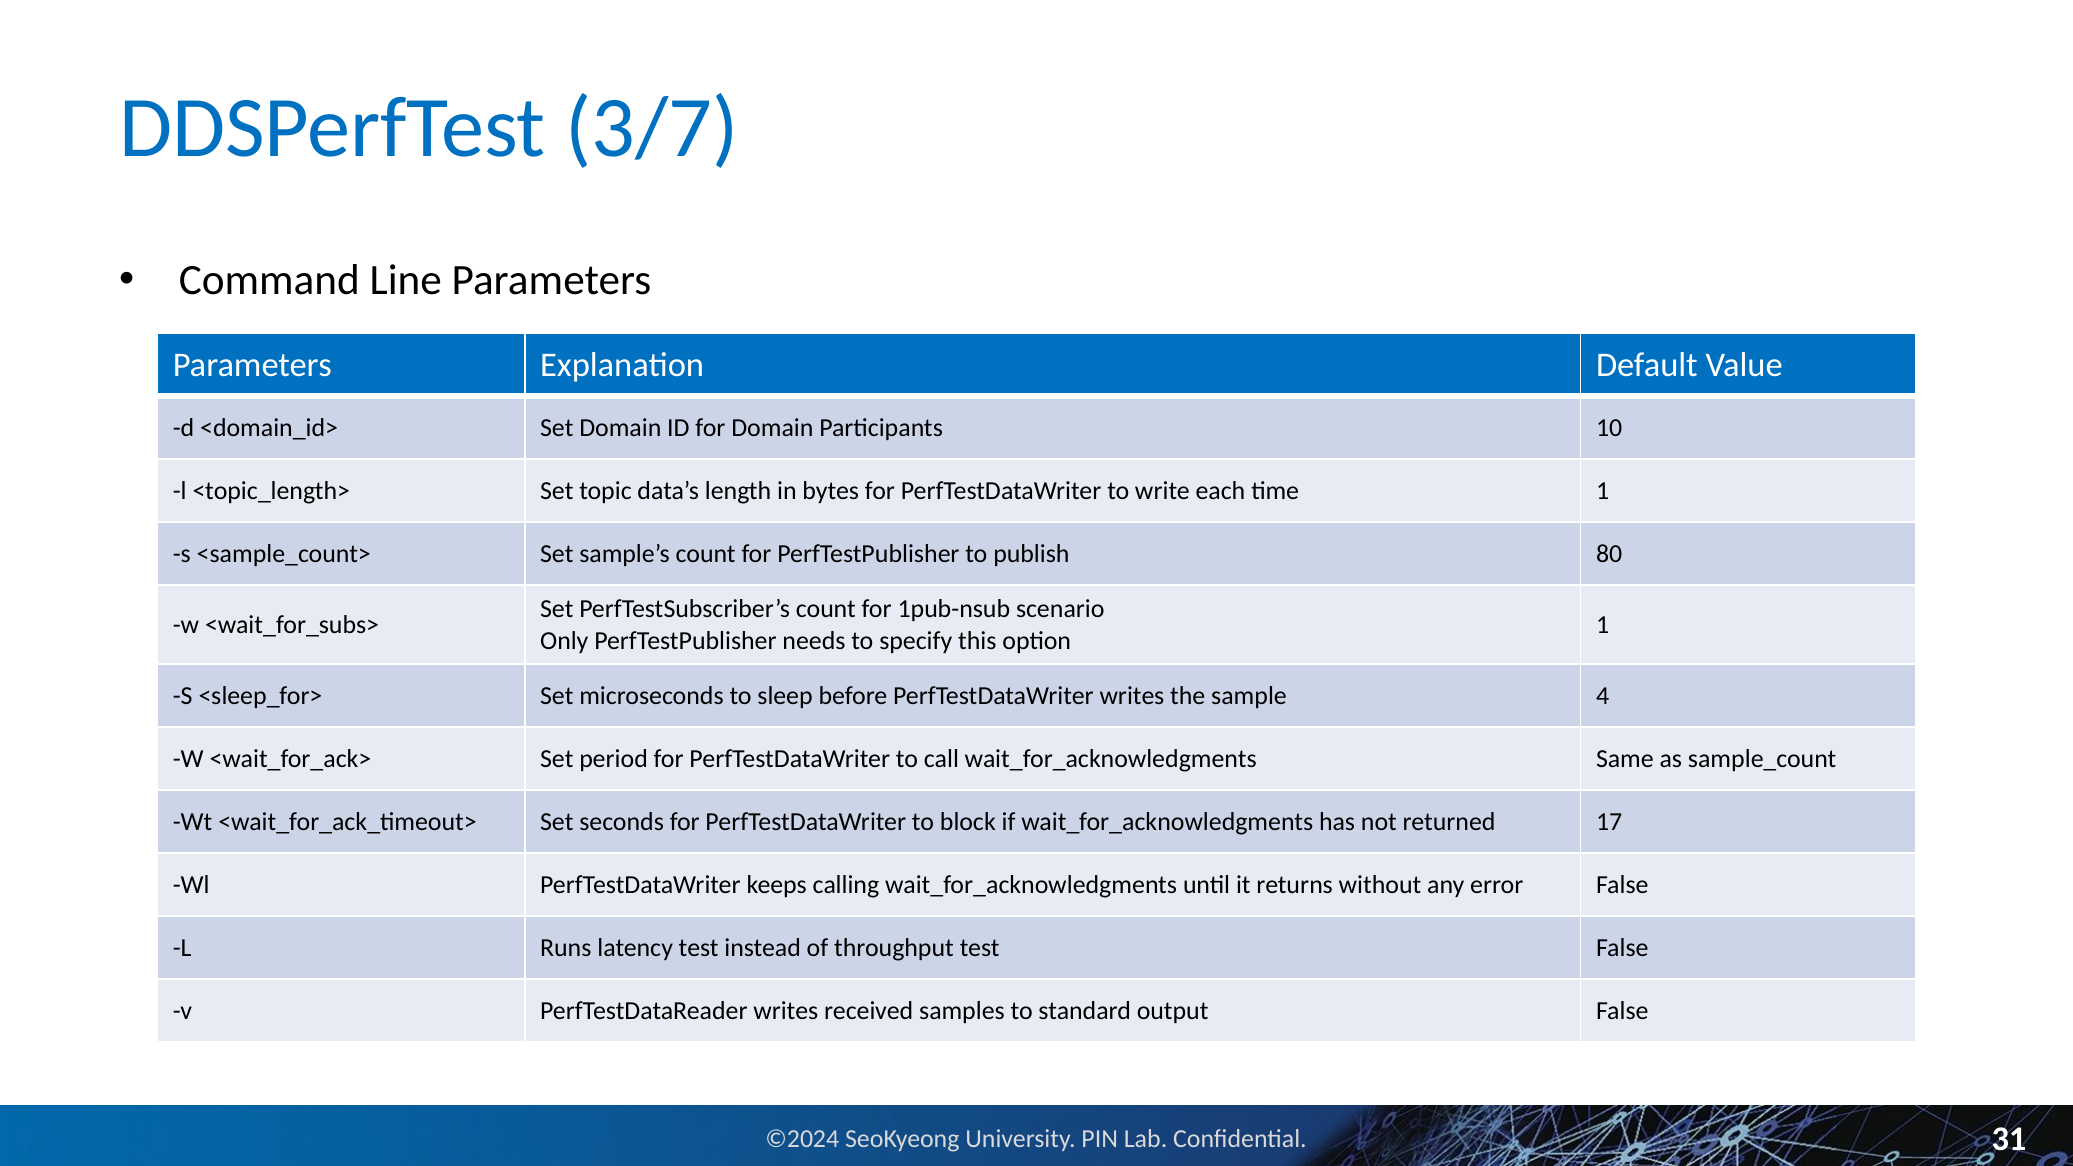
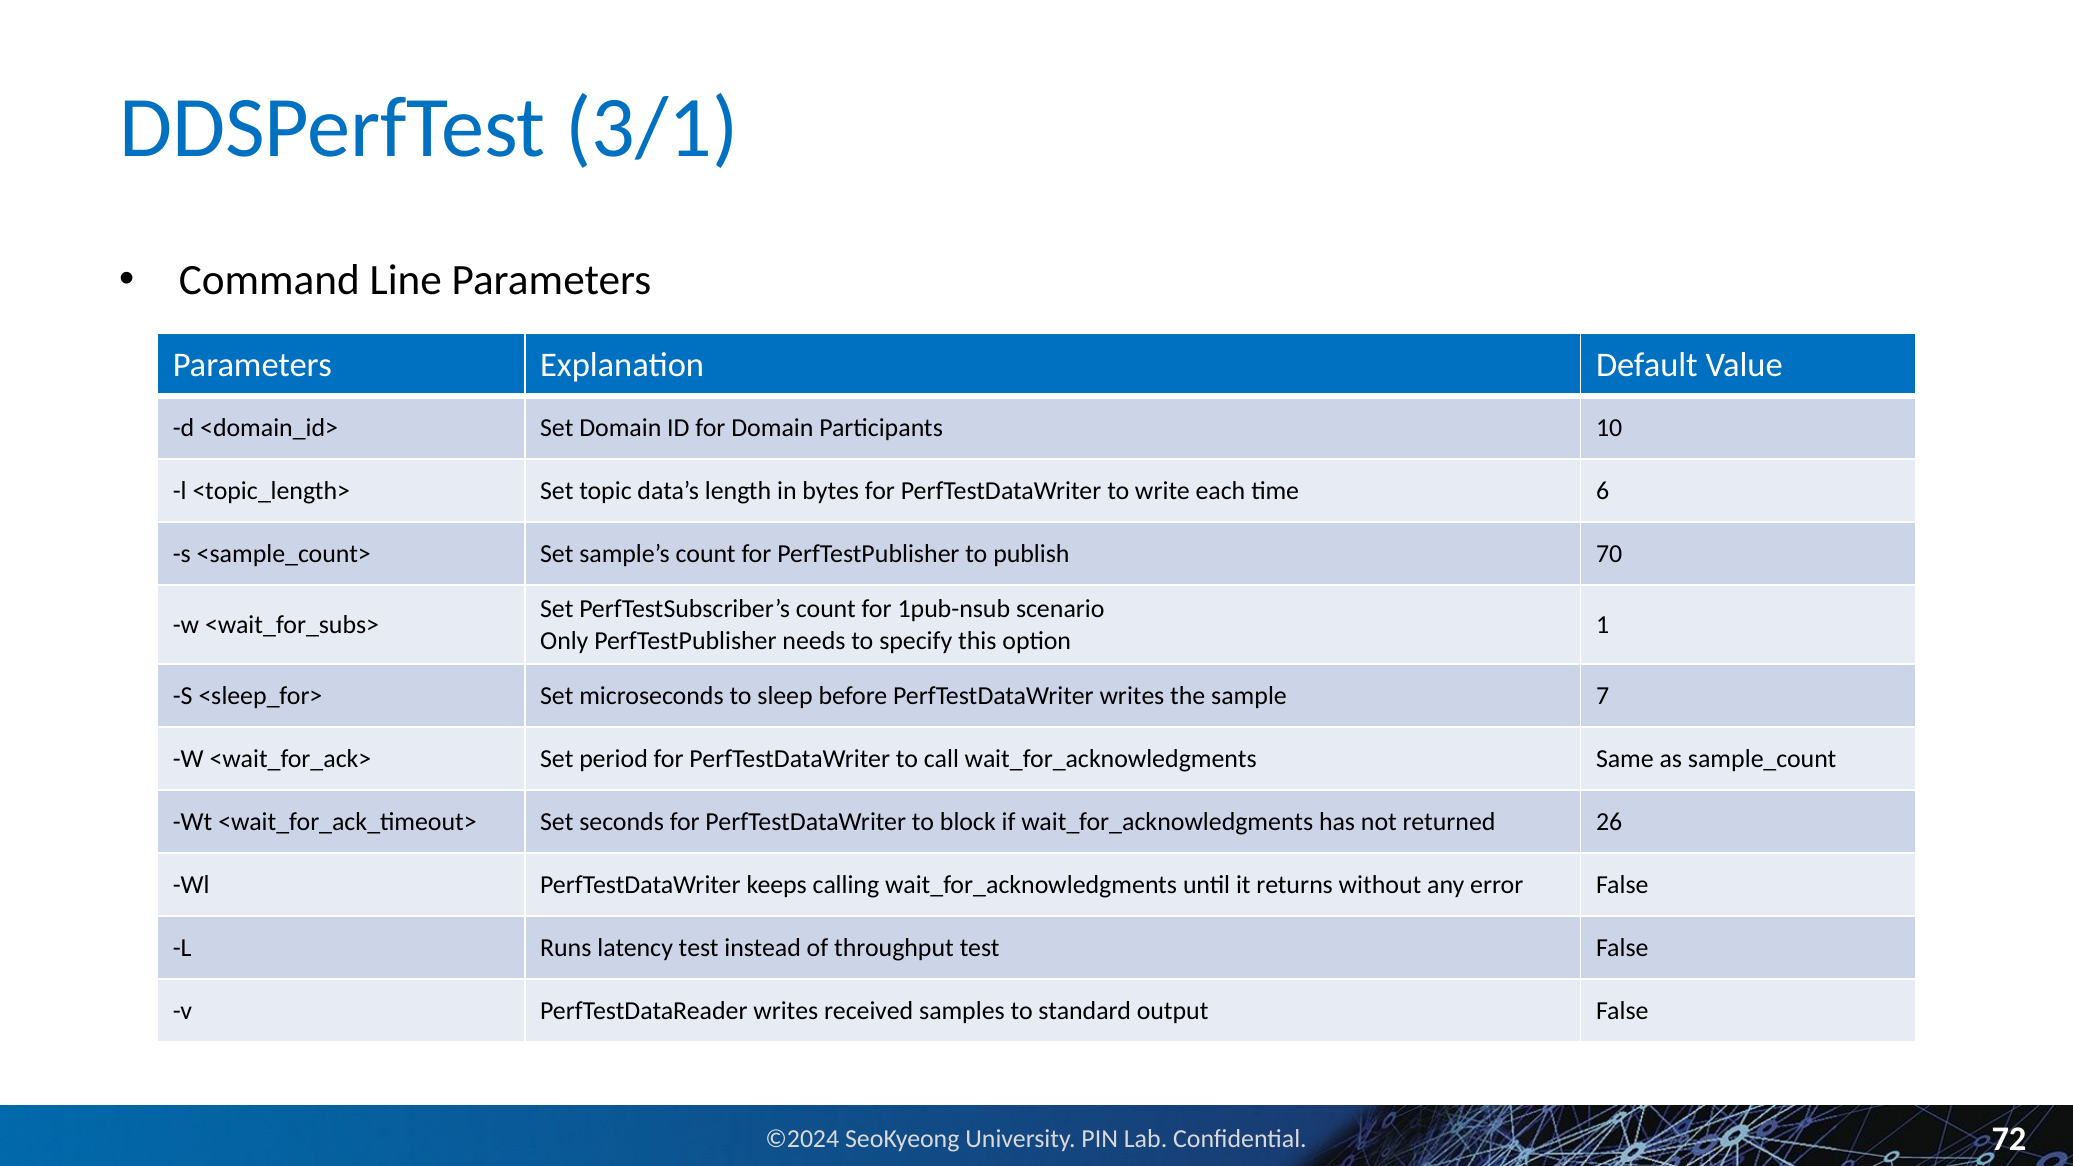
3/7: 3/7 -> 3/1 (652, 128)
time 1: 1 -> 6 (1603, 491)
80: 80 -> 70 (1609, 554)
4: 4 -> 7 (1603, 696)
17: 17 -> 26 (1609, 822)
31: 31 -> 72 (2009, 1139)
